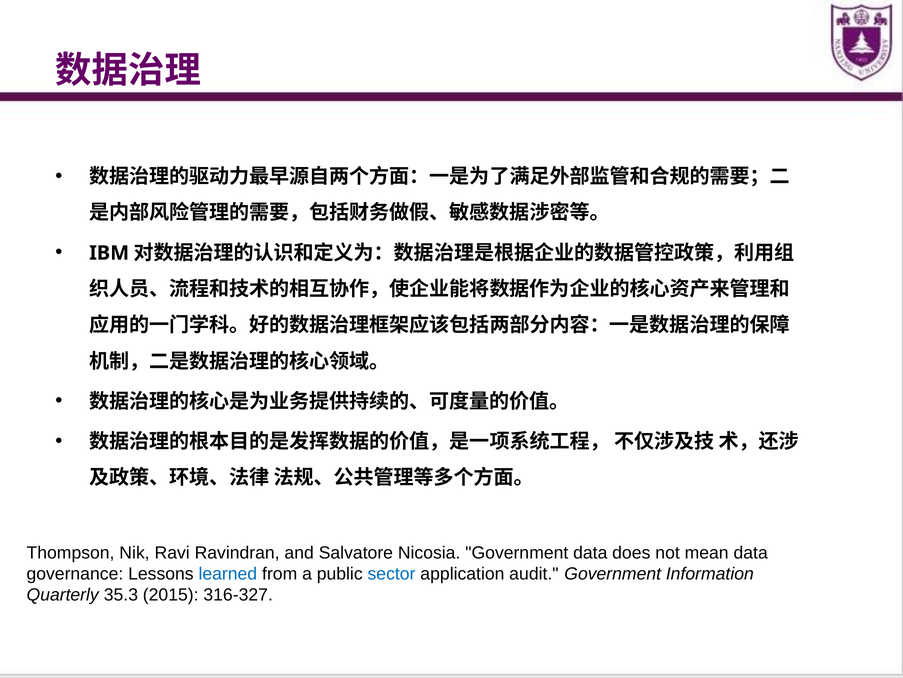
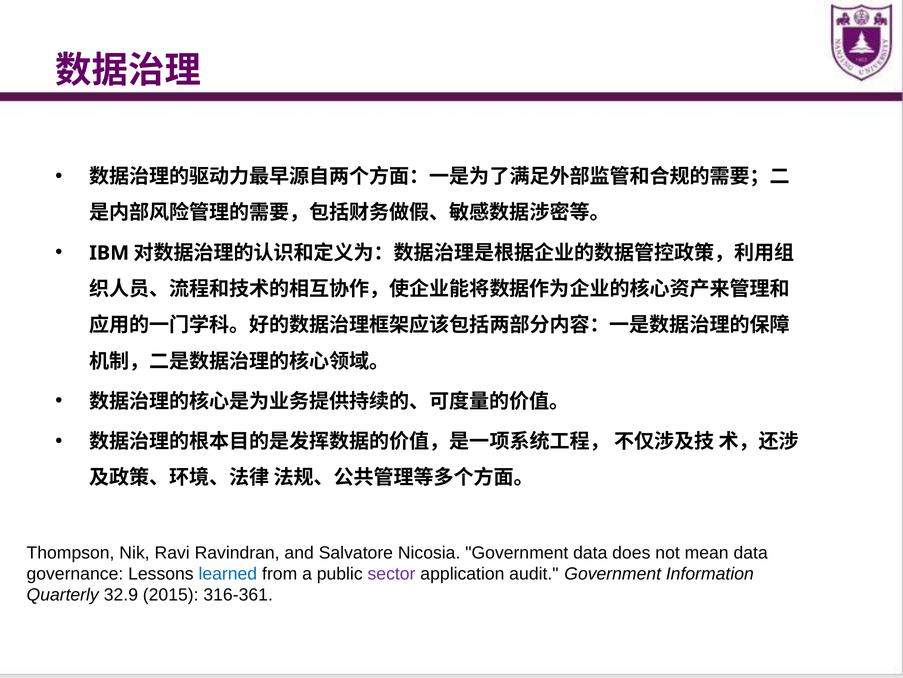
sector colour: blue -> purple (392, 573)
35.3: 35.3 -> 32.9 (121, 595)
316-327: 316-327 -> 316-361 (238, 595)
